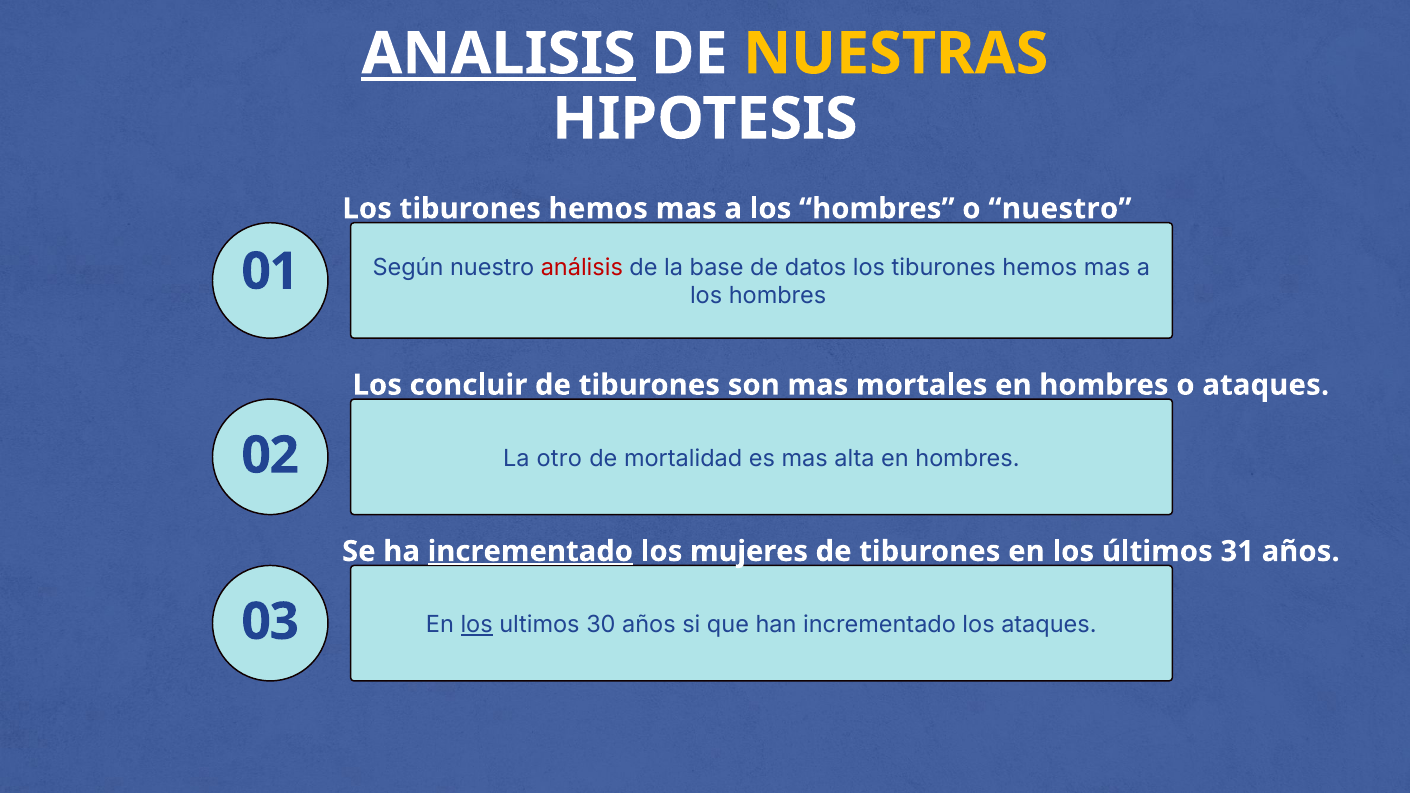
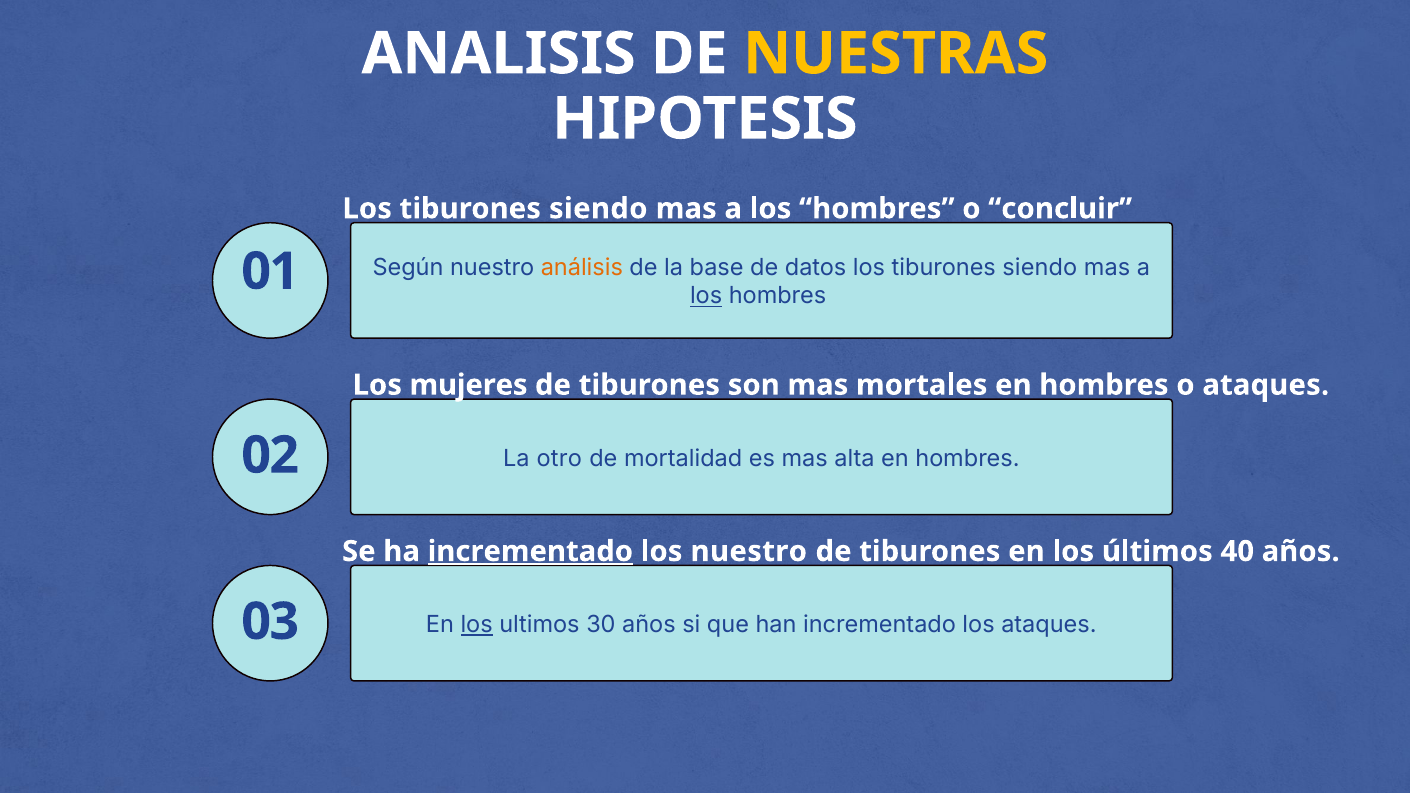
ANALISIS underline: present -> none (499, 54)
hemos: hemos -> siendo (598, 209)
o nuestro: nuestro -> concluir (1060, 209)
análisis colour: red -> orange (582, 268)
datos los tiburones hemos: hemos -> siendo (1040, 268)
los underline: none -> present (706, 296)
concluir: concluir -> mujeres (469, 385)
los mujeres: mujeres -> nuestro (749, 551)
31: 31 -> 40 (1237, 551)
